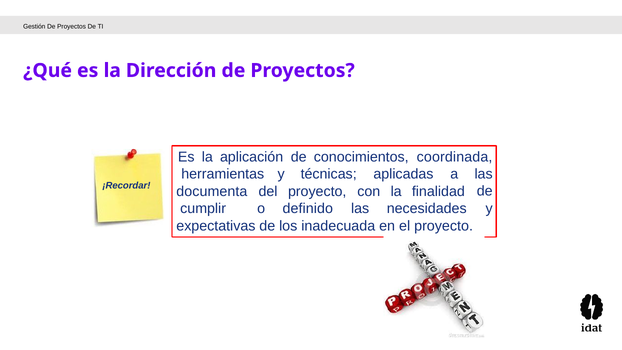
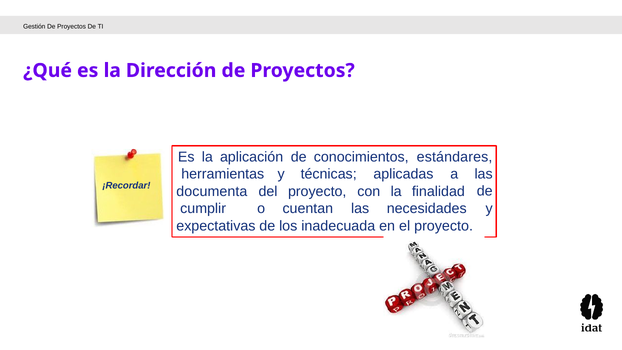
coordinada: coordinada -> estándares (455, 157)
definido: definido -> cuentan (308, 209)
